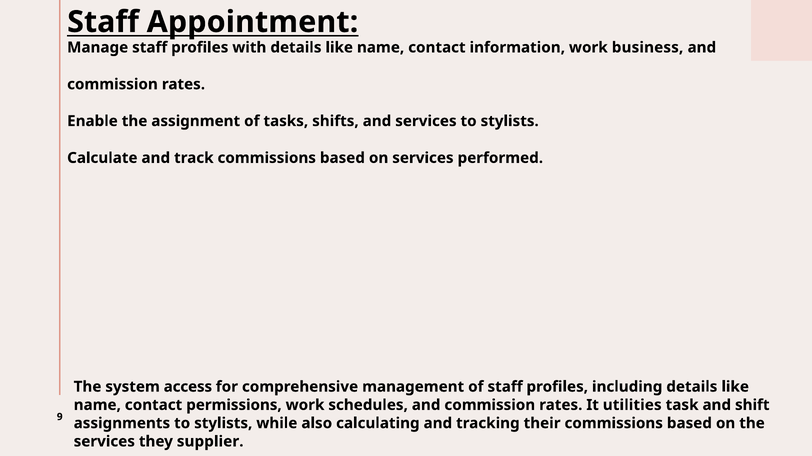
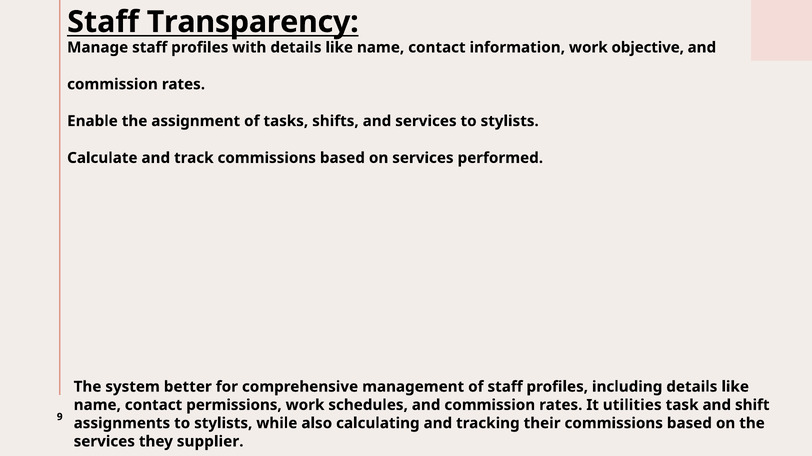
Appointment: Appointment -> Transparency (253, 22)
business: business -> objective (648, 48)
access: access -> better (188, 387)
